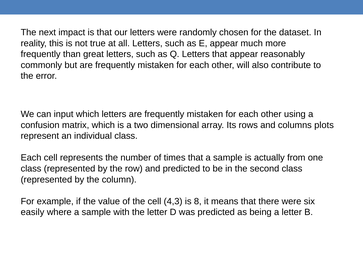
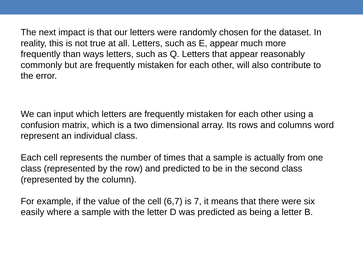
great: great -> ways (94, 54)
plots: plots -> word (324, 125)
4,3: 4,3 -> 6,7 (173, 201)
8: 8 -> 7 (198, 201)
